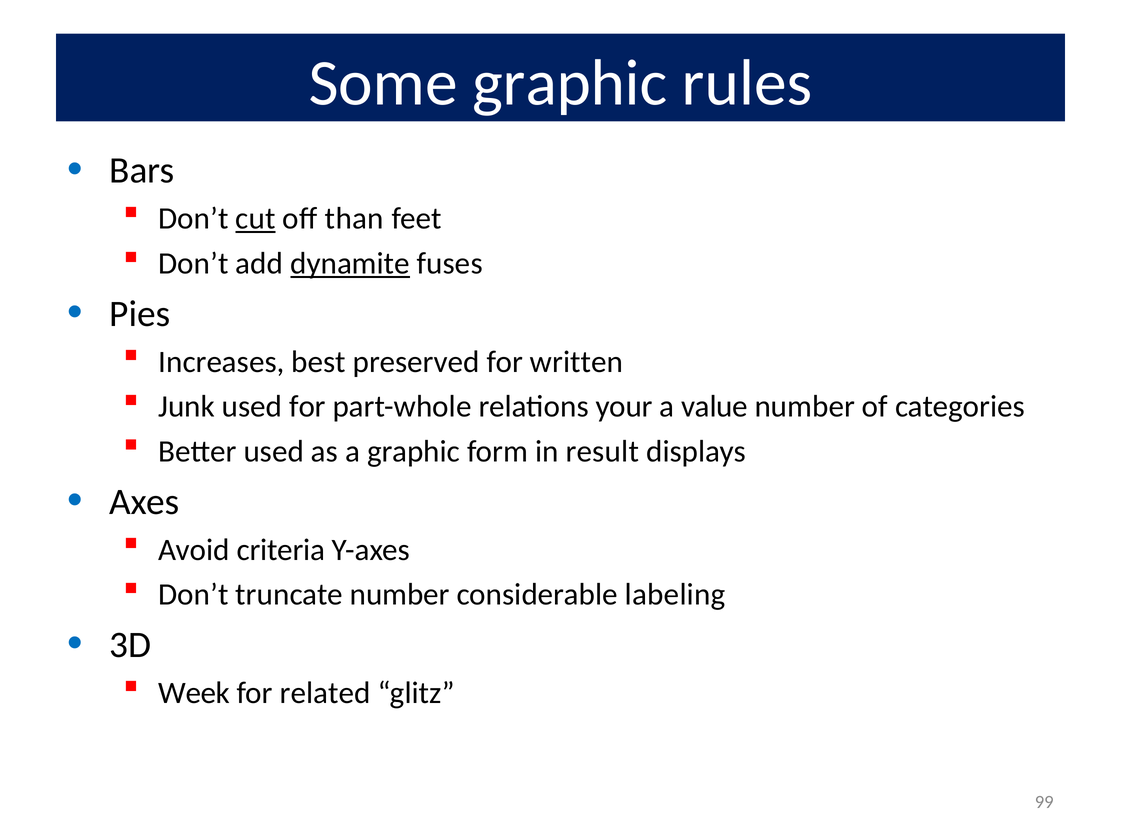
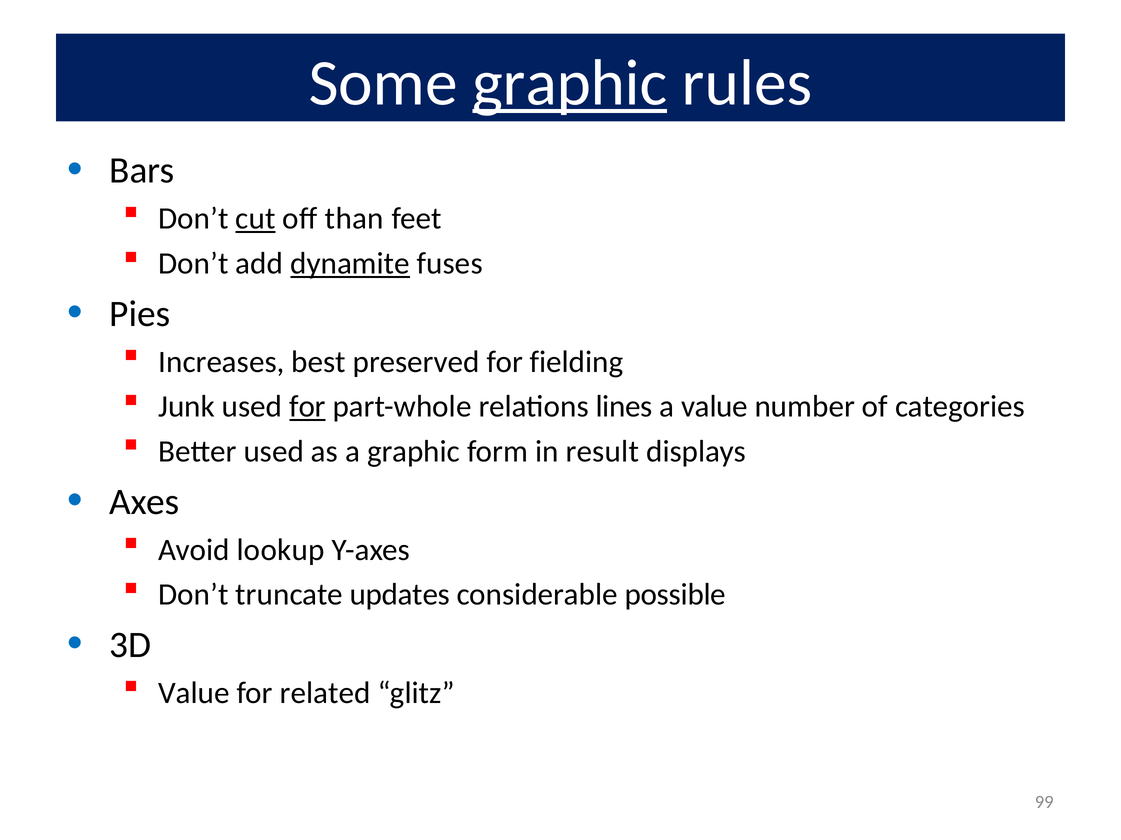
graphic underline: none -> present (570, 83)
written: written -> fielding (577, 362)
for underline: none -> present (307, 407)
your: your -> lines (624, 407)
criteria: criteria -> lookup (281, 550)
truncate number: number -> updates (400, 595)
labeling: labeling -> possible (675, 595)
Week: Week -> Value (194, 694)
